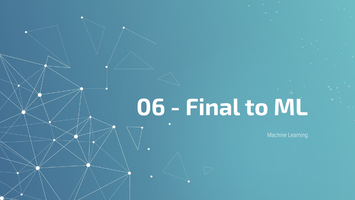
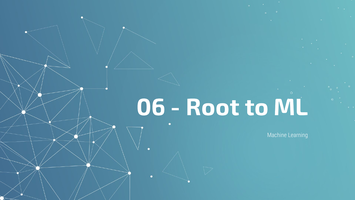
Final: Final -> Root (213, 107)
